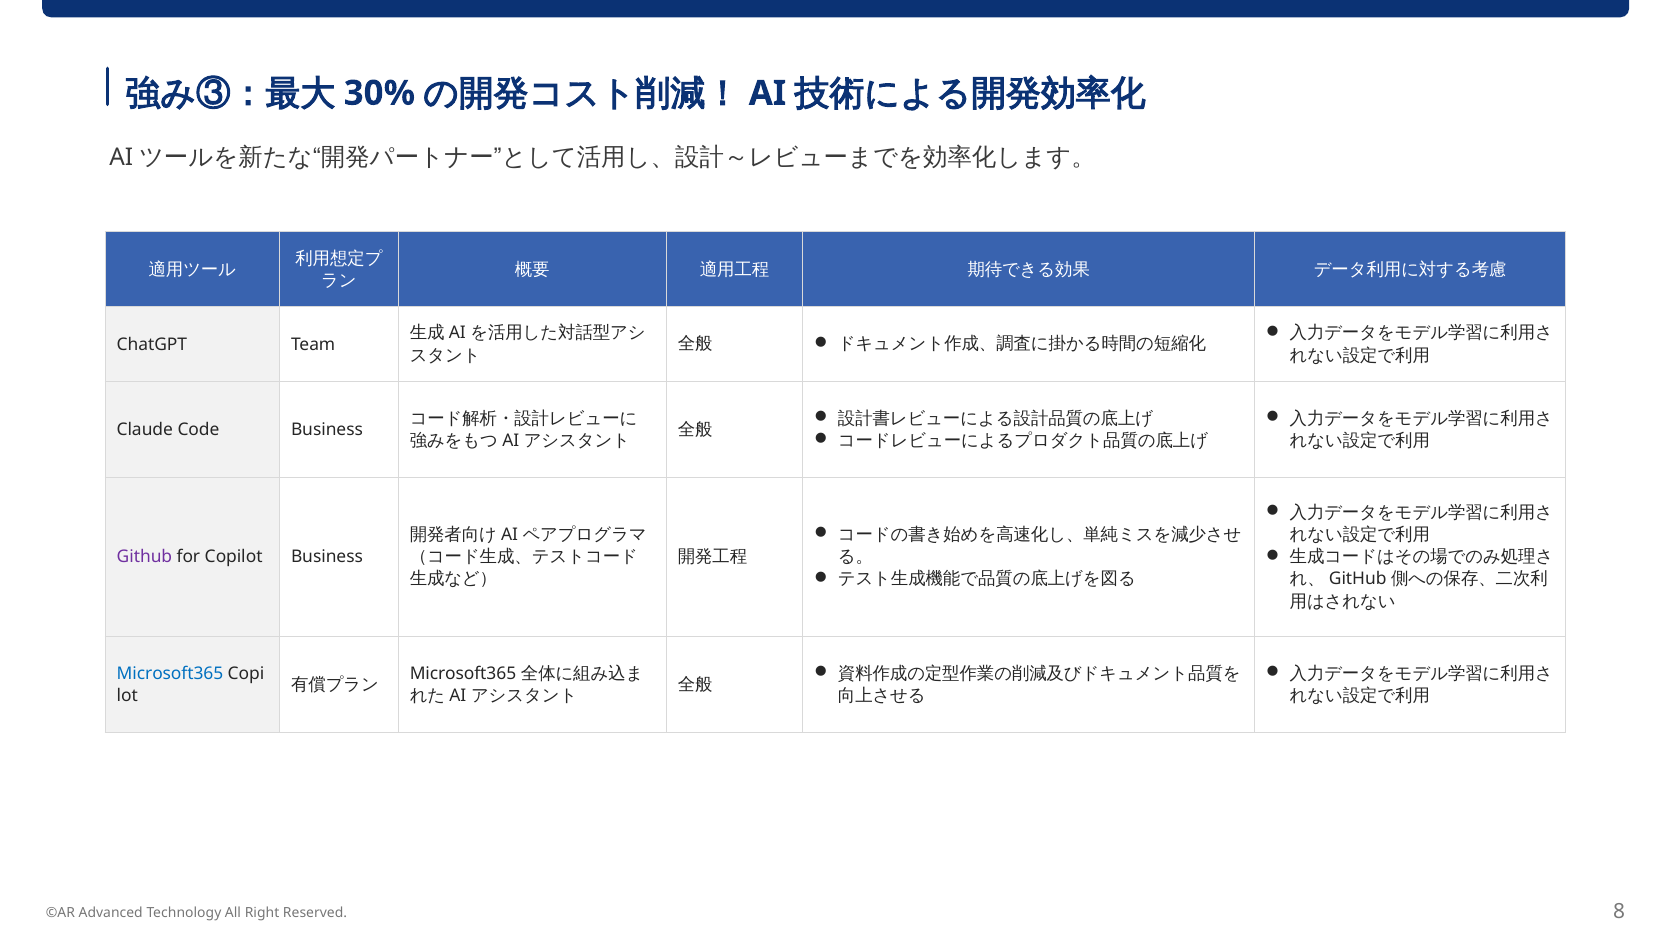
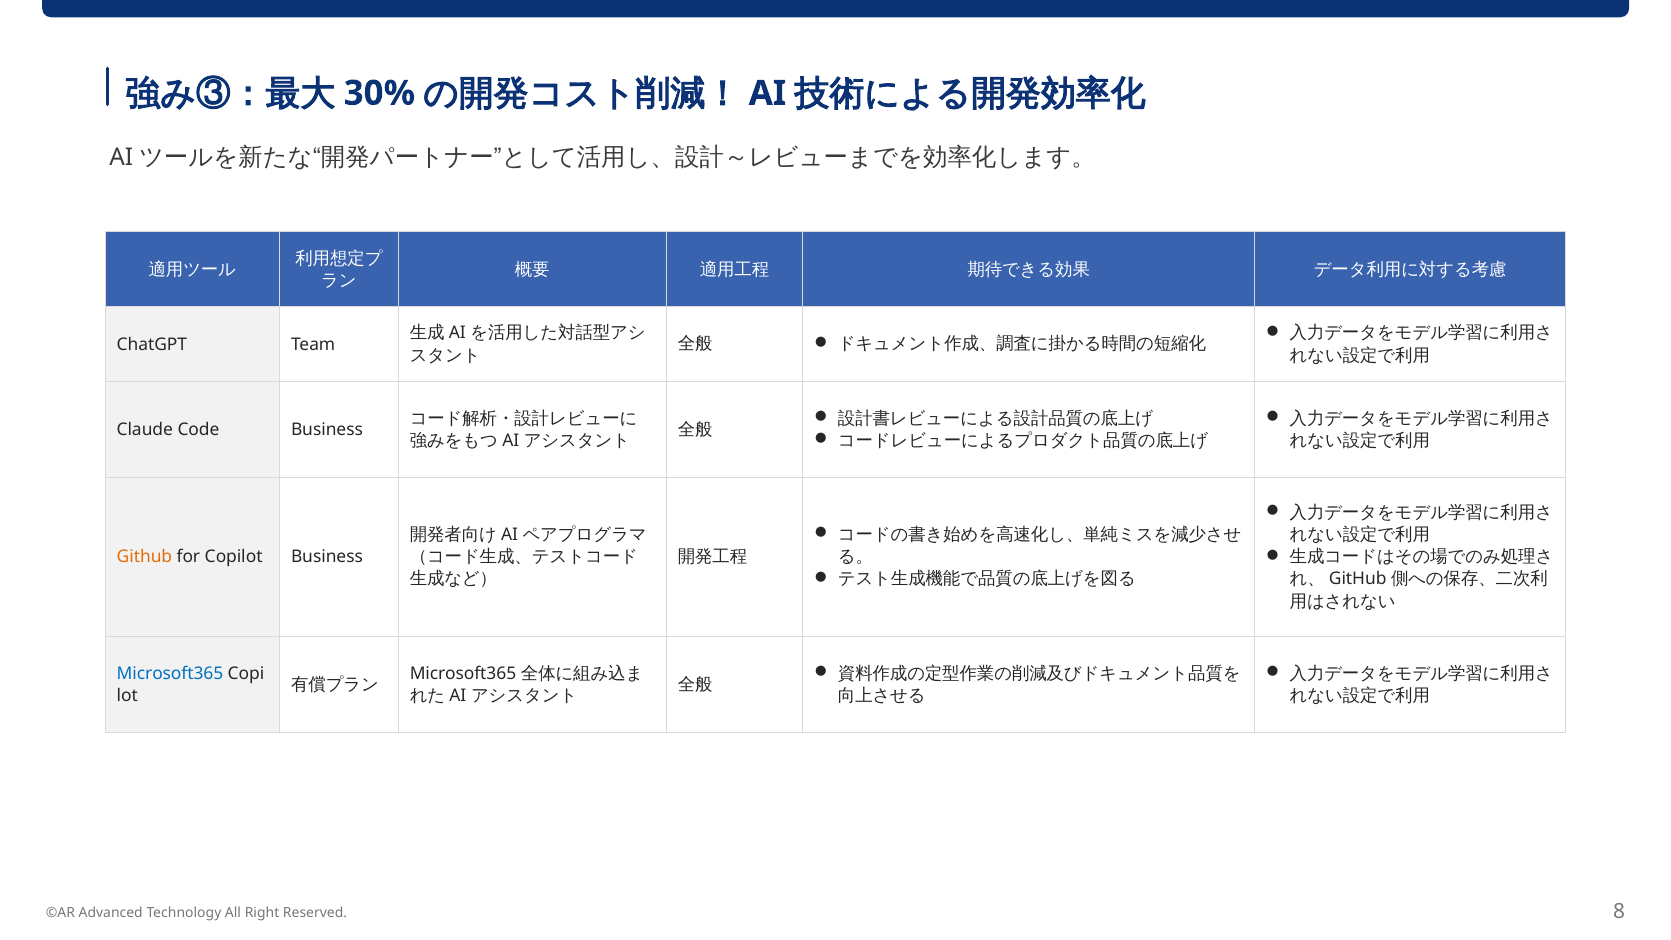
Github colour: purple -> orange (144, 557)
